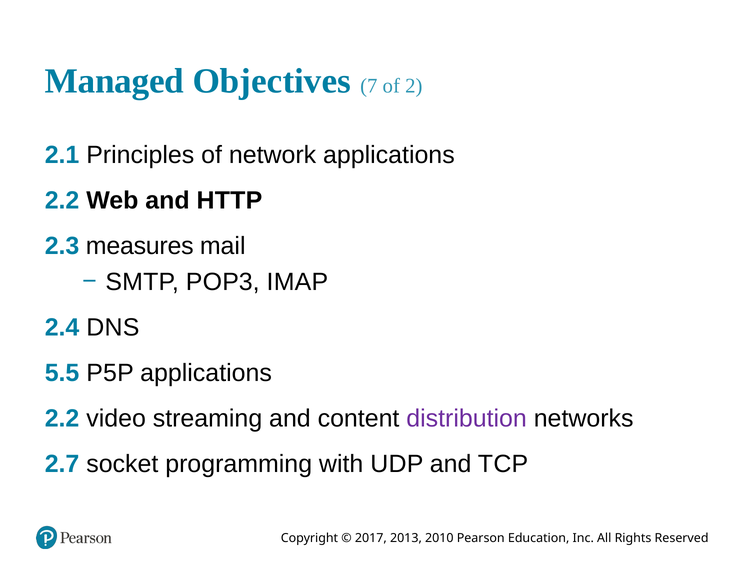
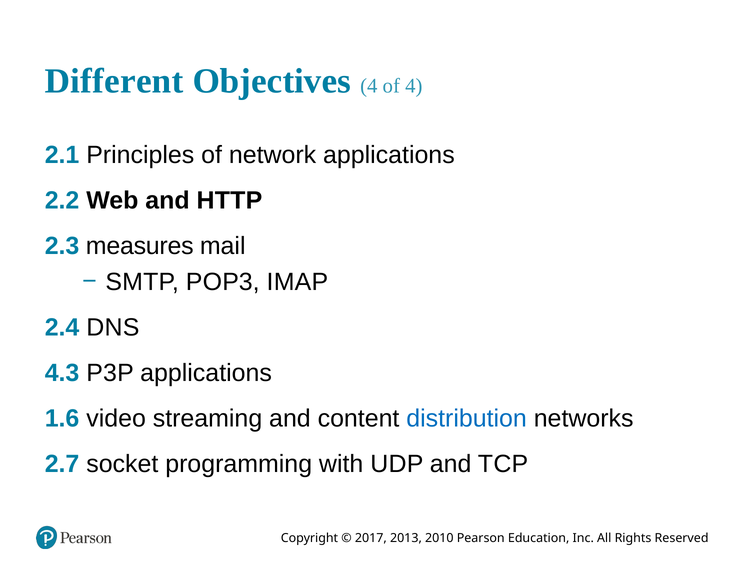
Managed: Managed -> Different (114, 81)
Objectives 7: 7 -> 4 (369, 86)
of 2: 2 -> 4 (414, 86)
5.5: 5.5 -> 4.3 (62, 373)
5: 5 -> 3 (110, 373)
2.2: 2.2 -> 1.6 (62, 419)
distribution colour: purple -> blue (467, 419)
